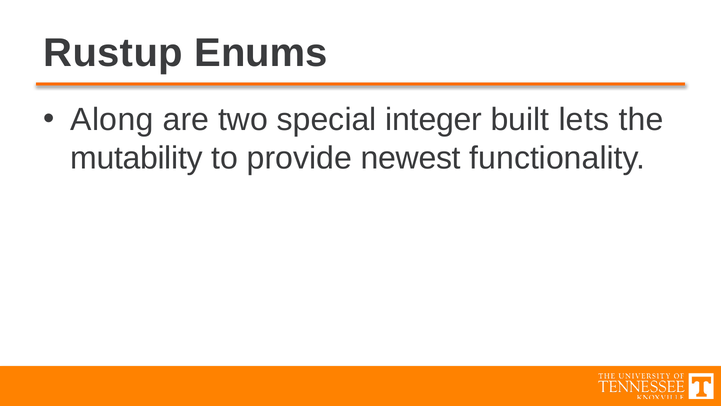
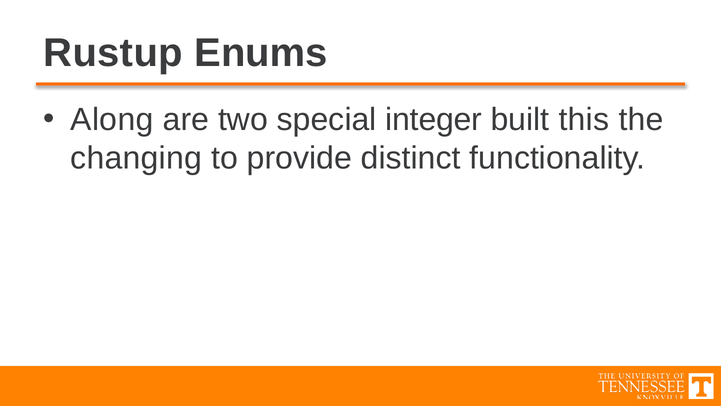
lets: lets -> this (584, 120)
mutability: mutability -> changing (136, 158)
newest: newest -> distinct (411, 158)
